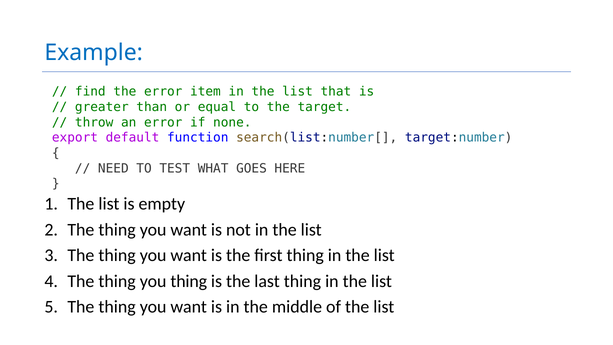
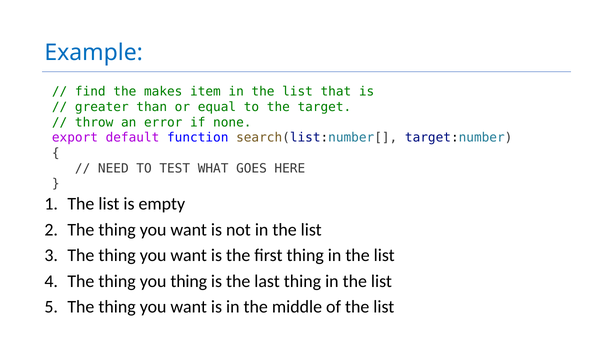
the error: error -> makes (163, 92)
